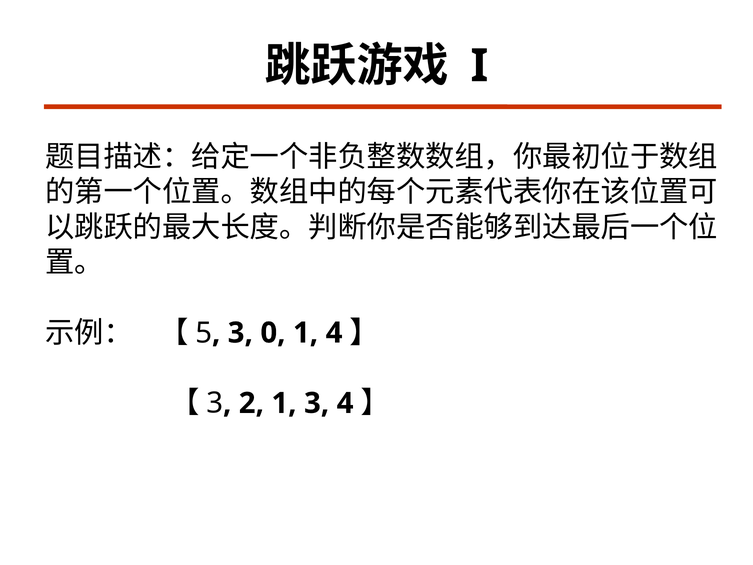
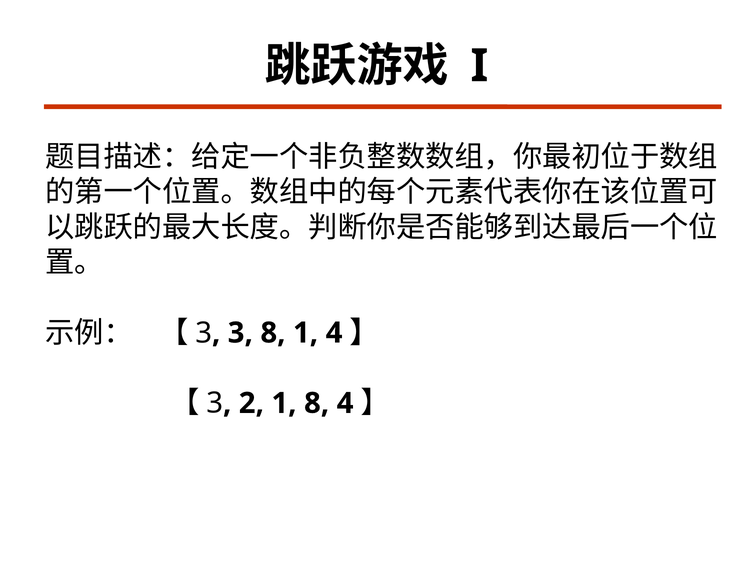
5: 5 -> 3 (204, 333)
3 0: 0 -> 8 (273, 333)
1 3: 3 -> 8 (317, 403)
